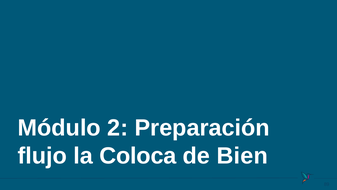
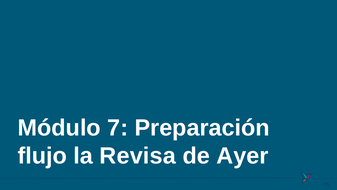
2: 2 -> 7 (118, 128)
Coloca: Coloca -> Revisa (138, 156)
Bien: Bien -> Ayer (242, 156)
